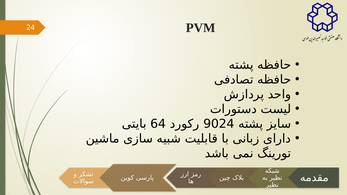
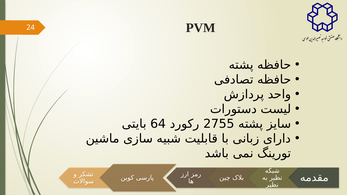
9024: 9024 -> 2755 (219, 124)
